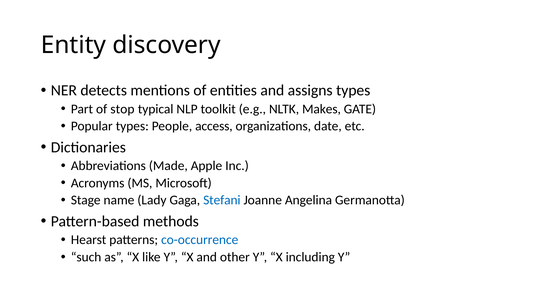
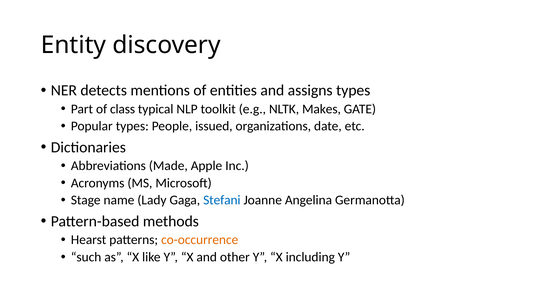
stop: stop -> class (123, 109)
access: access -> issued (214, 126)
co-occurrence colour: blue -> orange (200, 240)
